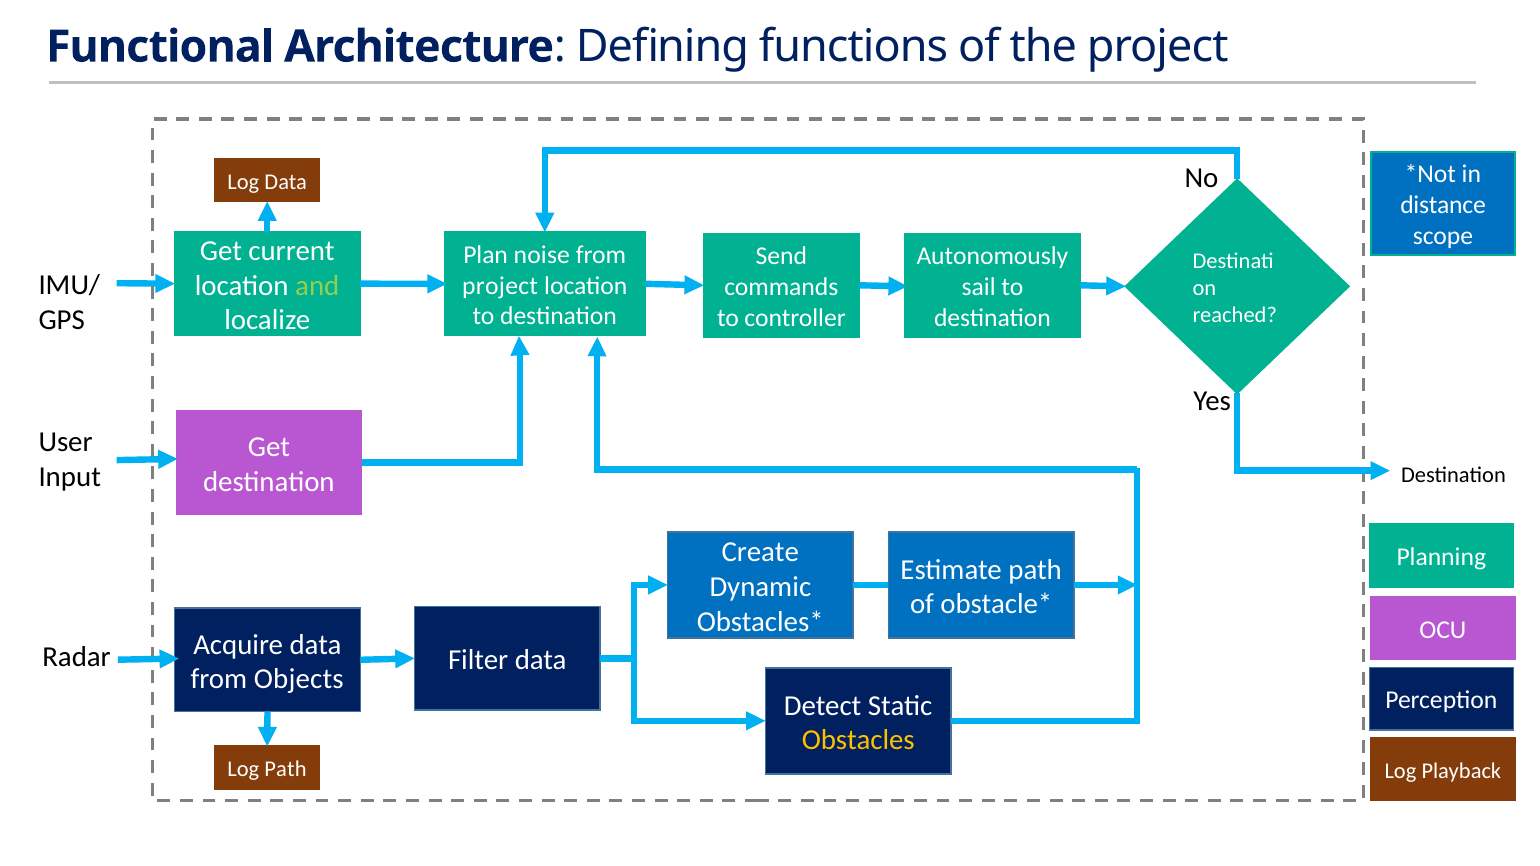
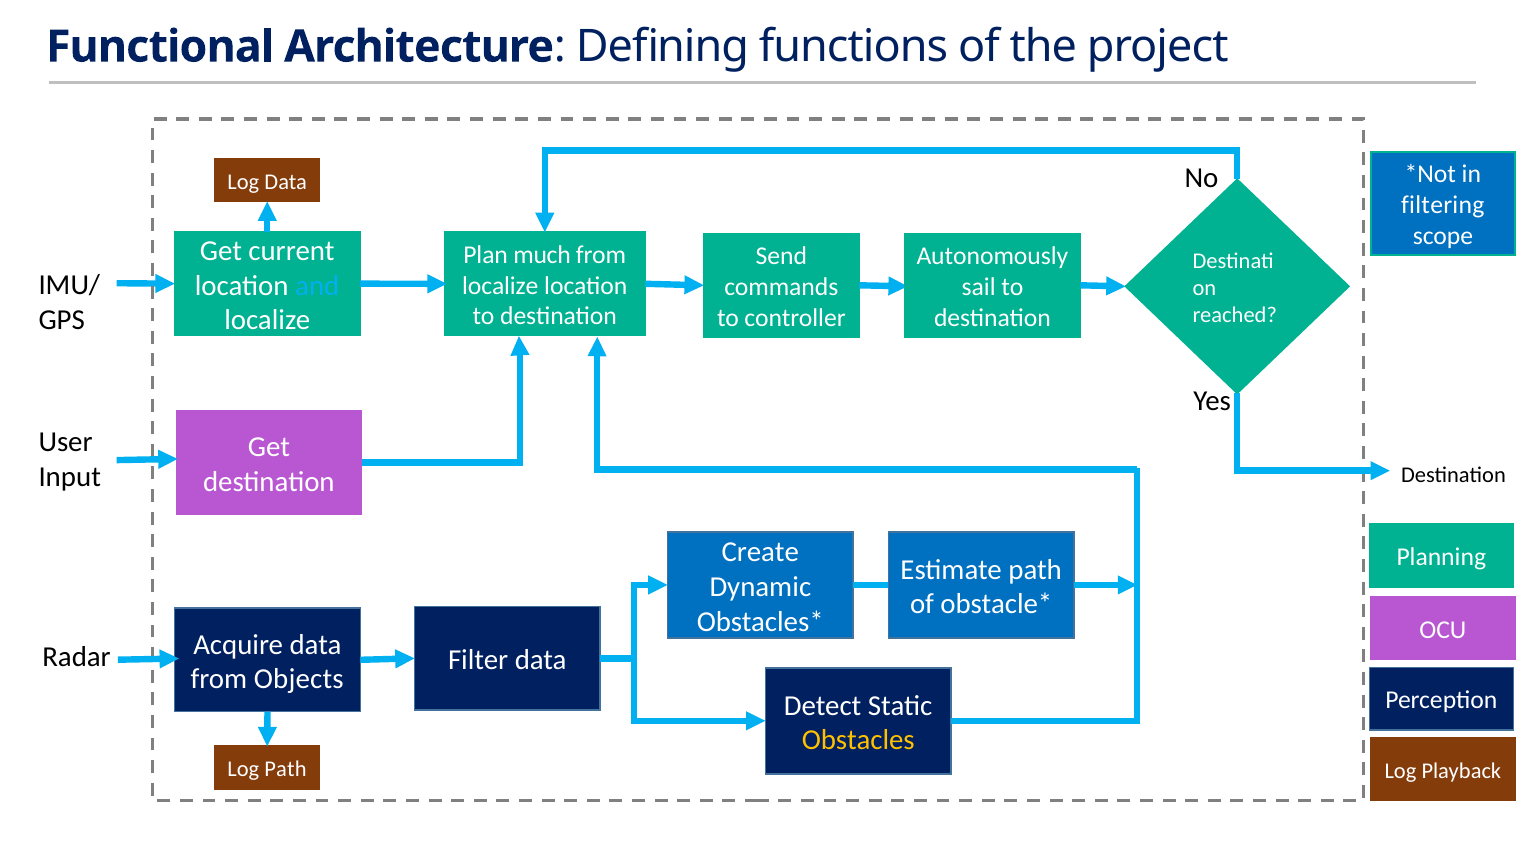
distance: distance -> filtering (1443, 205)
noise: noise -> much (542, 255)
and colour: light green -> light blue (317, 286)
project: project -> localize (500, 286)
